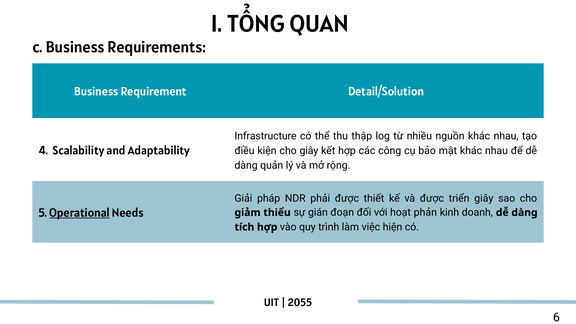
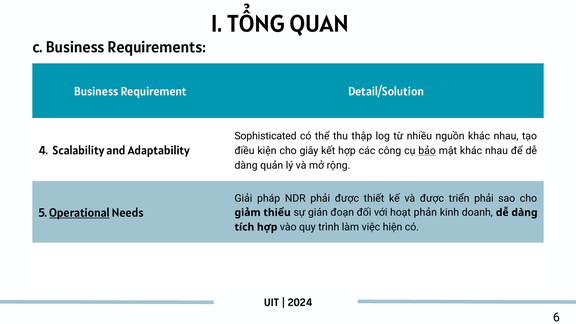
Infrastructure: Infrastructure -> Sophisticated (266, 136)
bảo underline: none -> present (427, 151)
triển giây: giây -> phải (484, 199)
2055: 2055 -> 2024 (300, 303)
